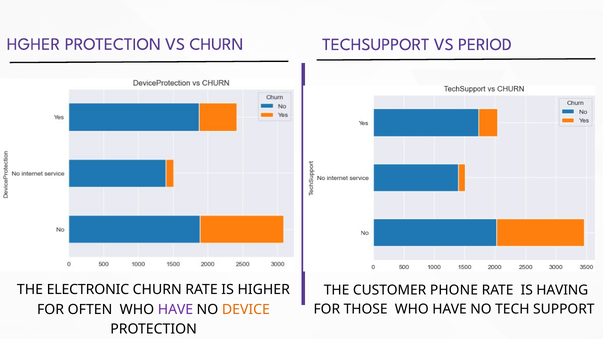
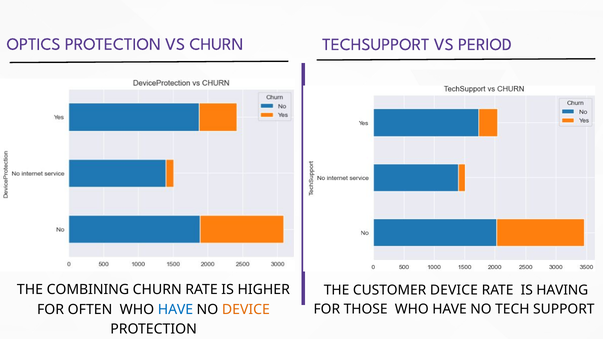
HGHER: HGHER -> OPTICS (34, 44)
ELECTRONIC: ELECTRONIC -> COMBINING (88, 290)
CUSTOMER PHONE: PHONE -> DEVICE (454, 290)
HAVE colour: purple -> blue (175, 310)
